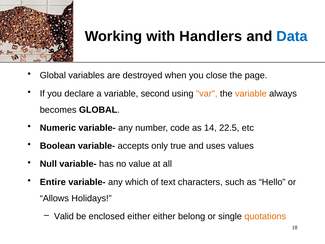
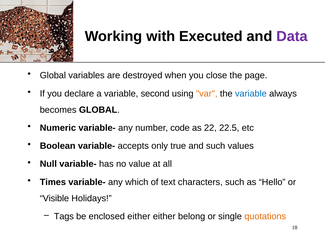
Handlers: Handlers -> Executed (211, 36)
Data colour: blue -> purple (292, 36)
variable colour: orange -> blue (251, 93)
14: 14 -> 22 (210, 128)
and uses: uses -> such (216, 146)
Entire: Entire -> Times (53, 182)
Allows: Allows -> Visible (54, 198)
Valid: Valid -> Tags (64, 216)
